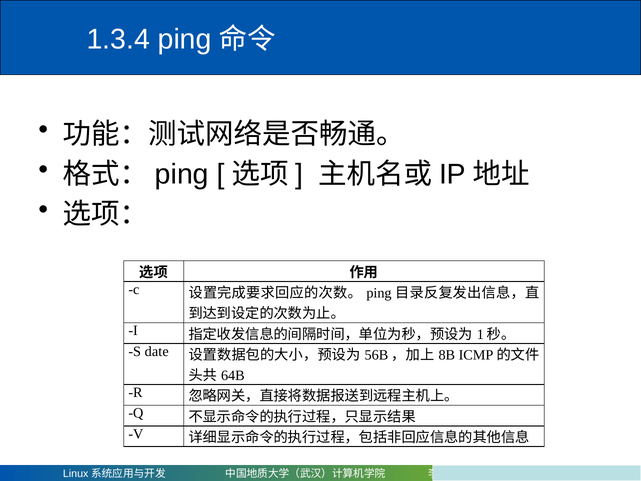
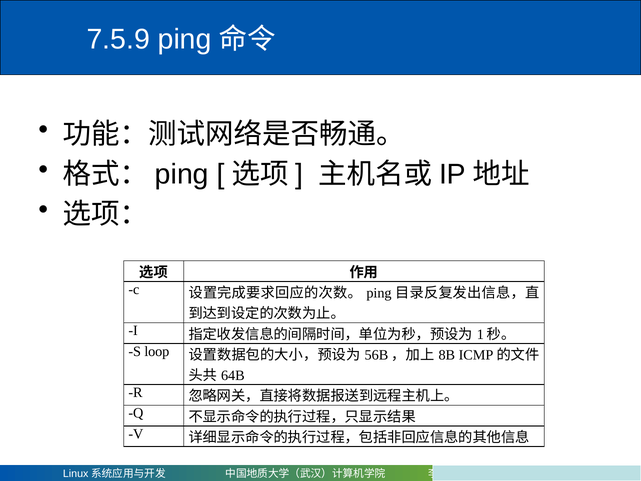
1.3.4: 1.3.4 -> 7.5.9 (118, 39)
date: date -> loop (157, 351)
